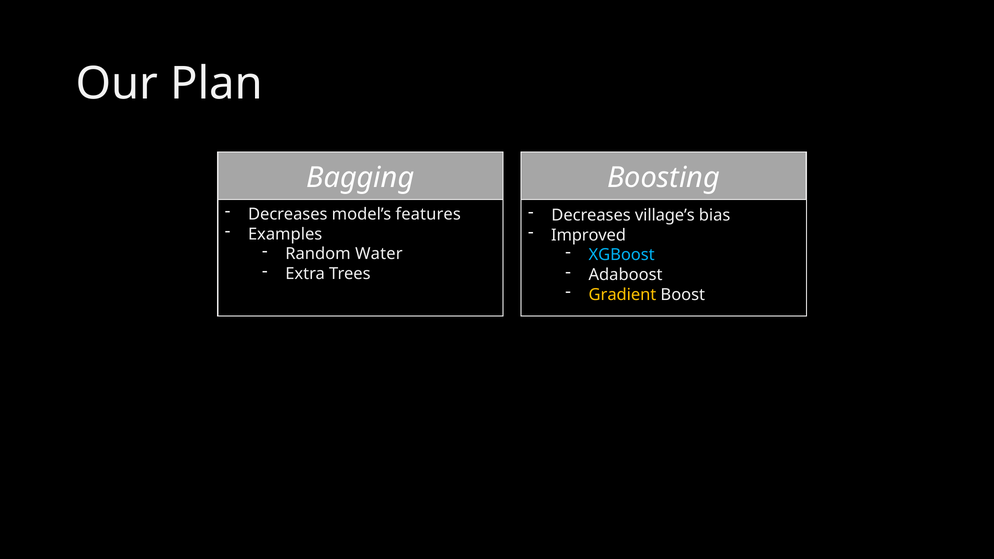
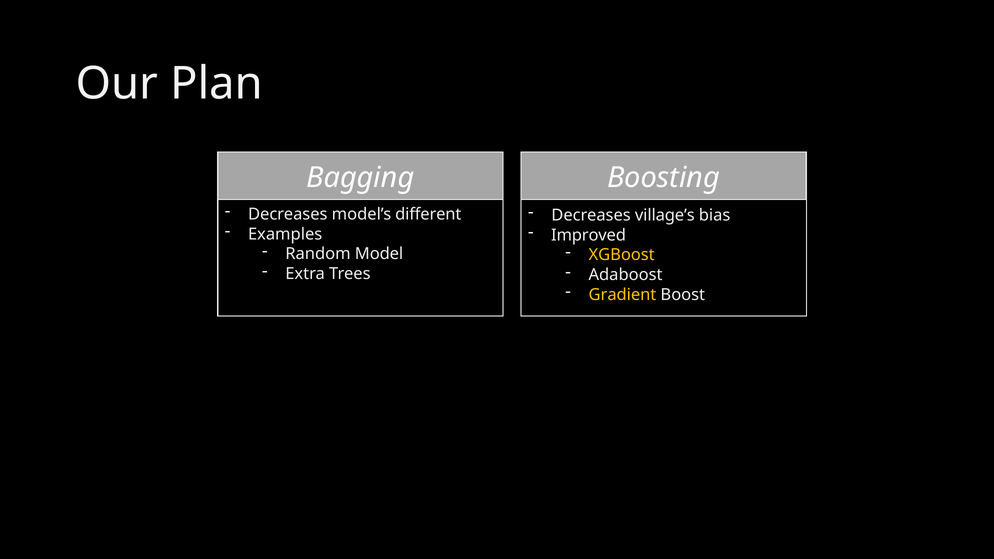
features: features -> different (428, 214)
Water: Water -> Model (379, 254)
XGBoost colour: light blue -> yellow (622, 255)
